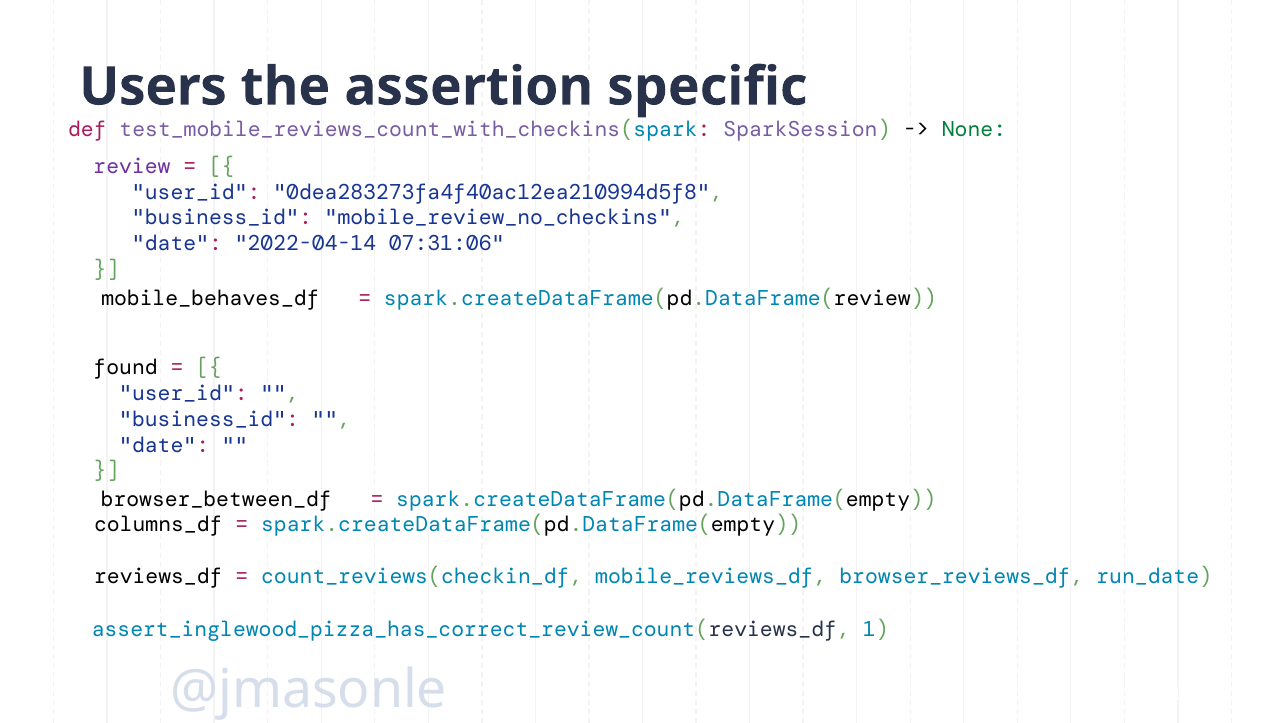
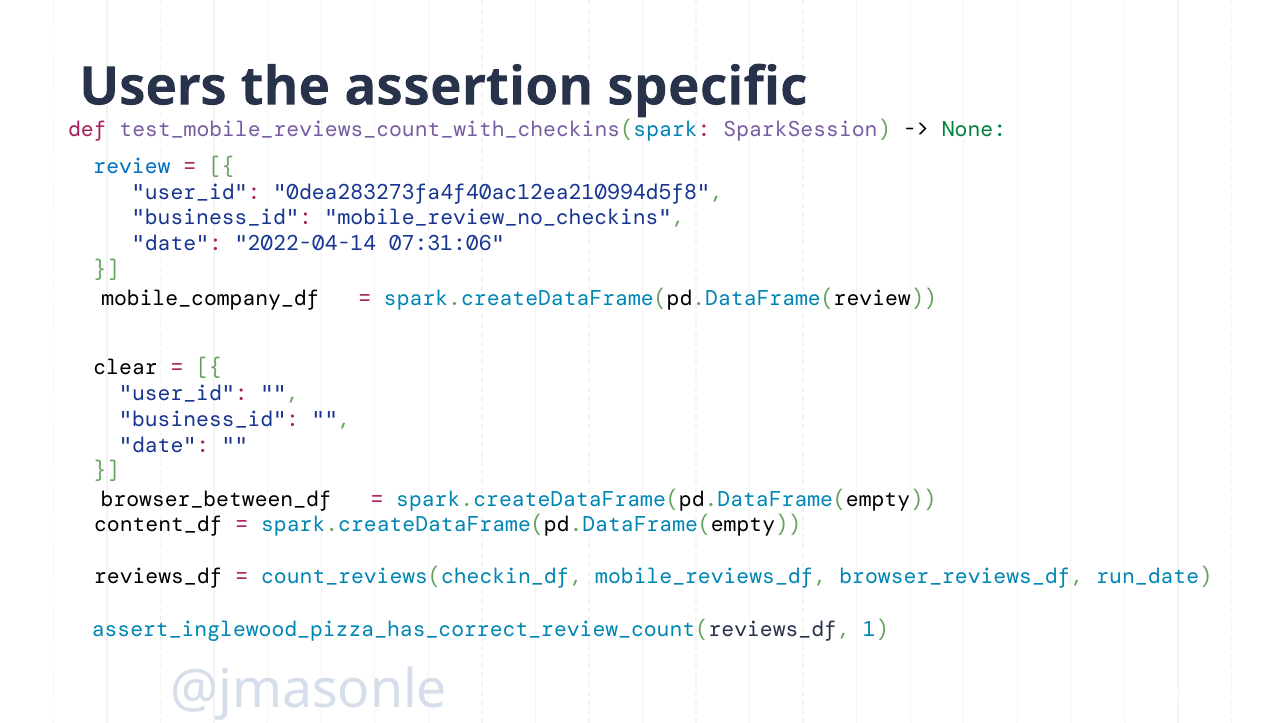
review colour: purple -> blue (132, 166)
mobile_behaves_df: mobile_behaves_df -> mobile_company_df (210, 299)
found: found -> clear (126, 368)
columns_df: columns_df -> content_df (158, 525)
